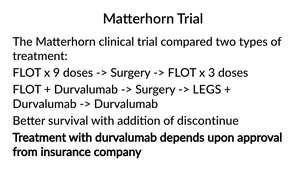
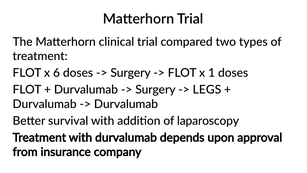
9: 9 -> 6 (57, 73)
3: 3 -> 1 (212, 73)
discontinue: discontinue -> laparoscopy (208, 121)
